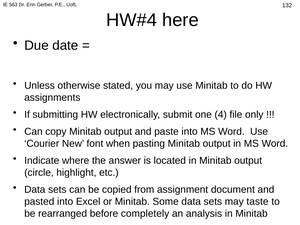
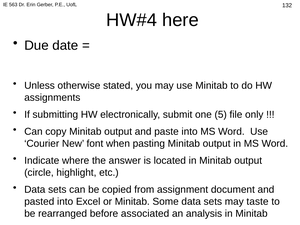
4: 4 -> 5 (221, 115)
completely: completely -> associated (145, 214)
